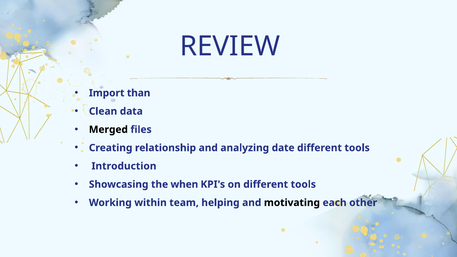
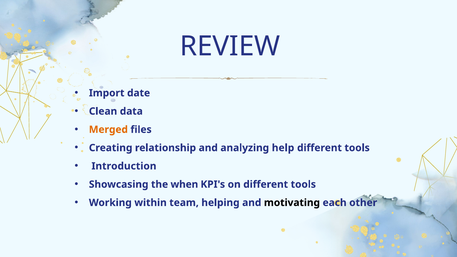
than: than -> date (139, 93)
Merged colour: black -> orange (108, 130)
date: date -> help (283, 148)
